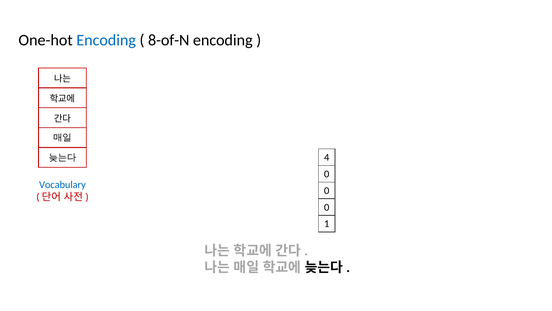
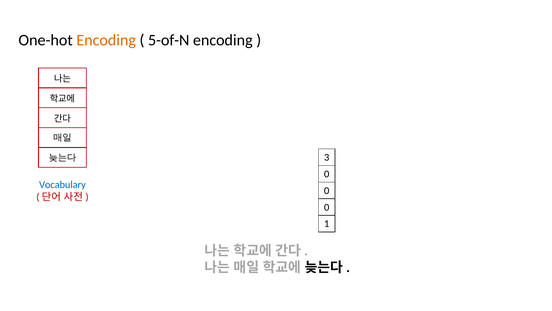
Encoding colour: blue -> orange (106, 40)
8-of-N: 8-of-N -> 5-of-N (169, 40)
4: 4 -> 3 (327, 157)
